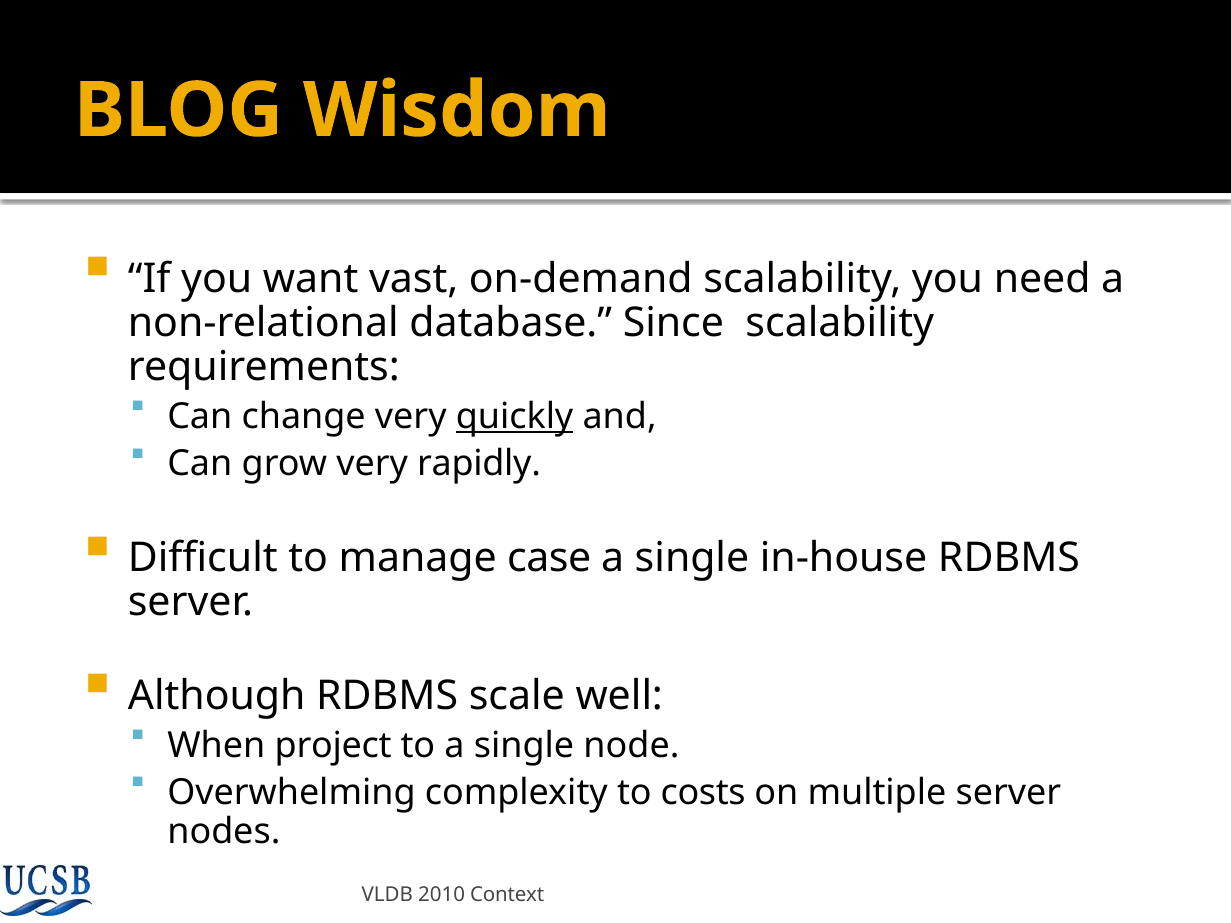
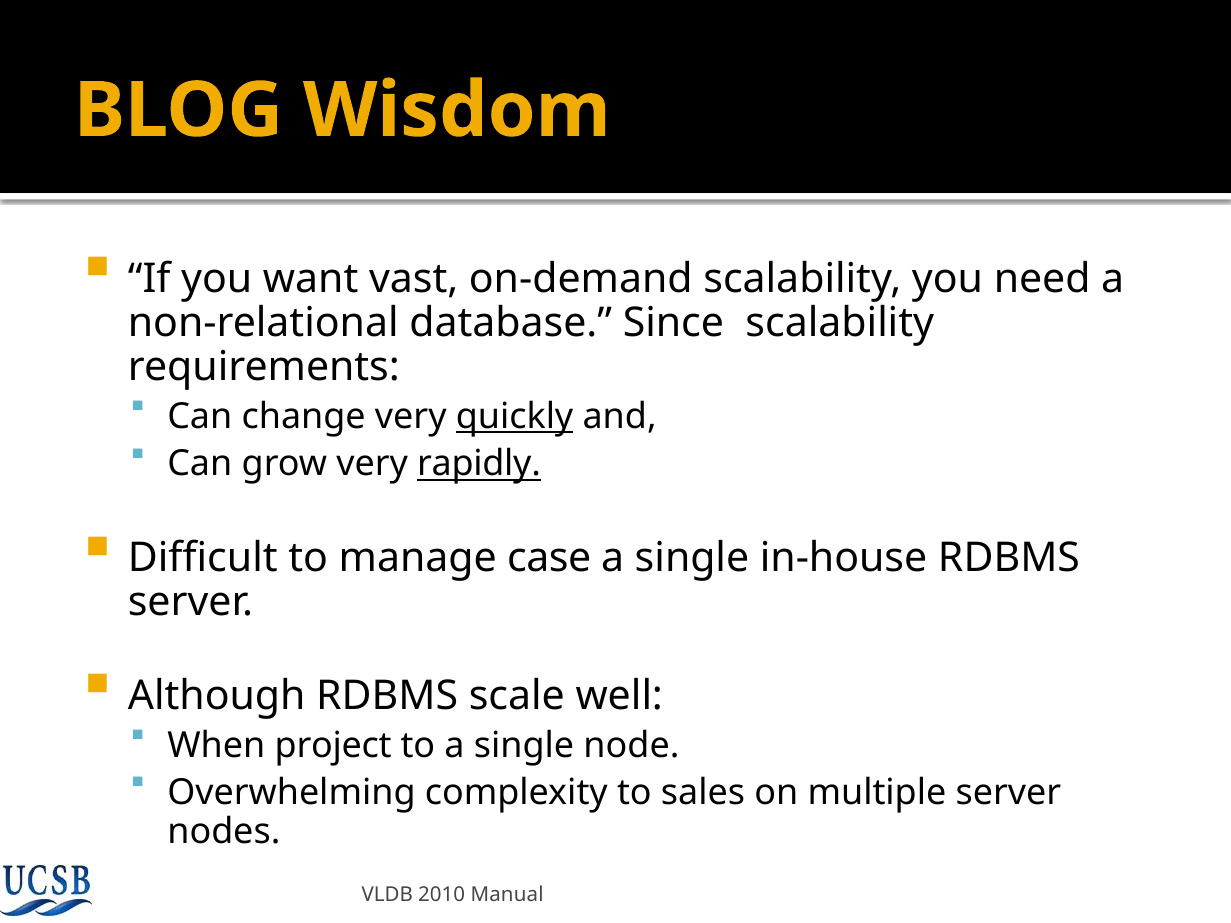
rapidly underline: none -> present (479, 464)
costs: costs -> sales (703, 793)
Context: Context -> Manual (507, 895)
